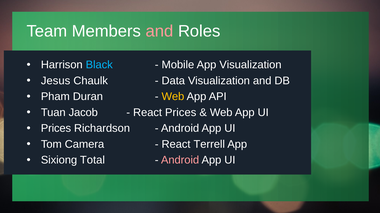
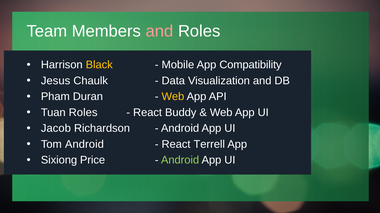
Black colour: light blue -> yellow (99, 65)
App Visualization: Visualization -> Compatibility (250, 65)
Tuan Jacob: Jacob -> Roles (83, 113)
React Prices: Prices -> Buddy (181, 113)
Prices: Prices -> Jacob (56, 129)
Tom Camera: Camera -> Android (84, 145)
Total: Total -> Price (93, 161)
Android colour: pink -> light green (180, 161)
